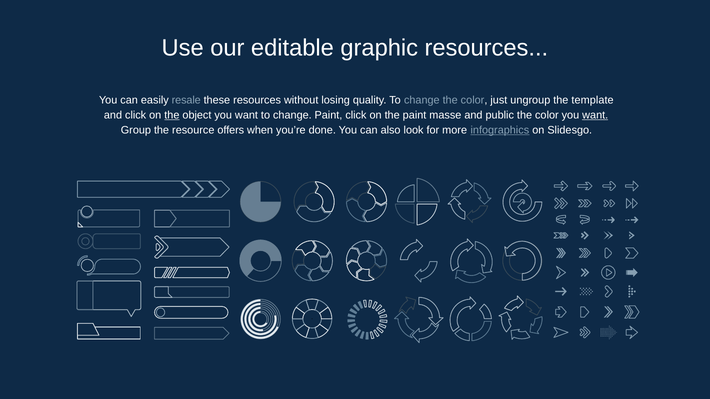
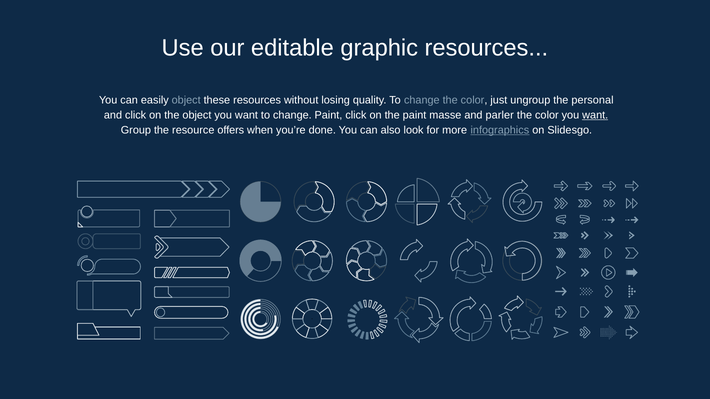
easily resale: resale -> object (186, 100)
template: template -> personal (593, 100)
the underline: present -> none (172, 115)
public: public -> parler (500, 115)
